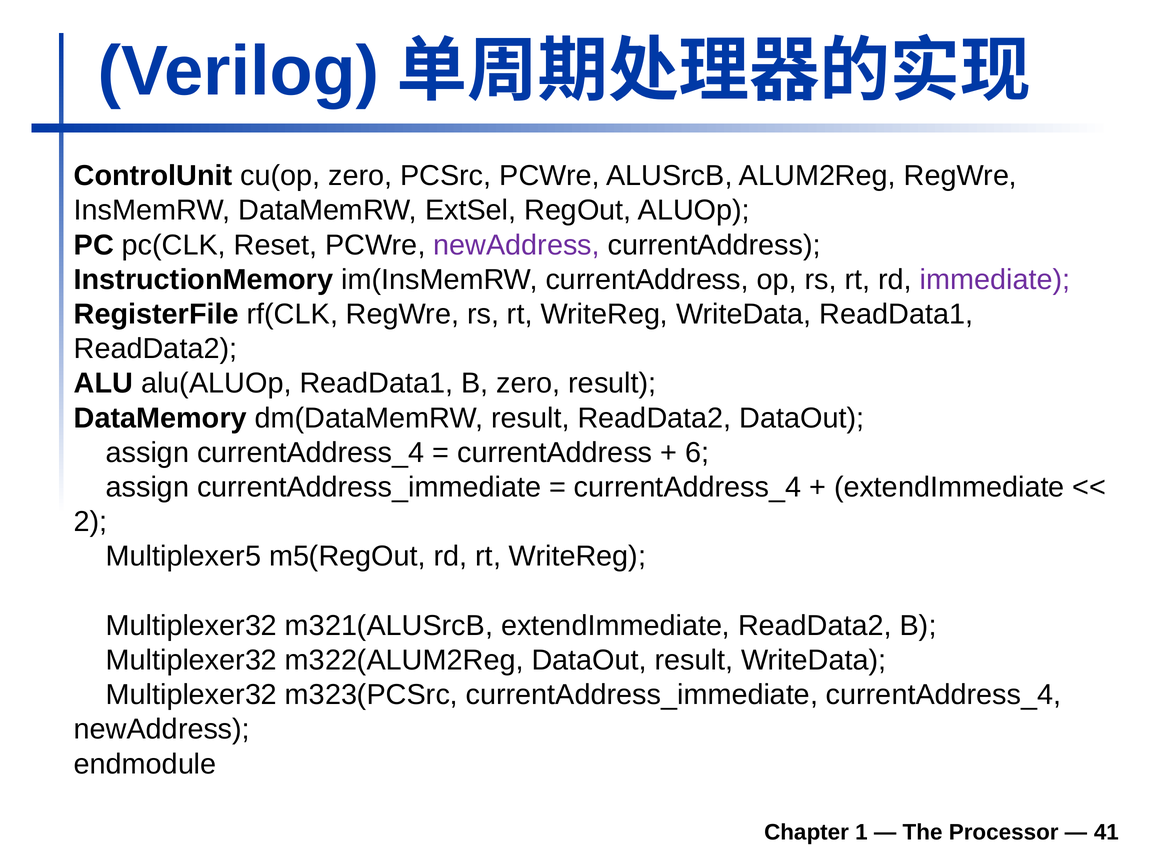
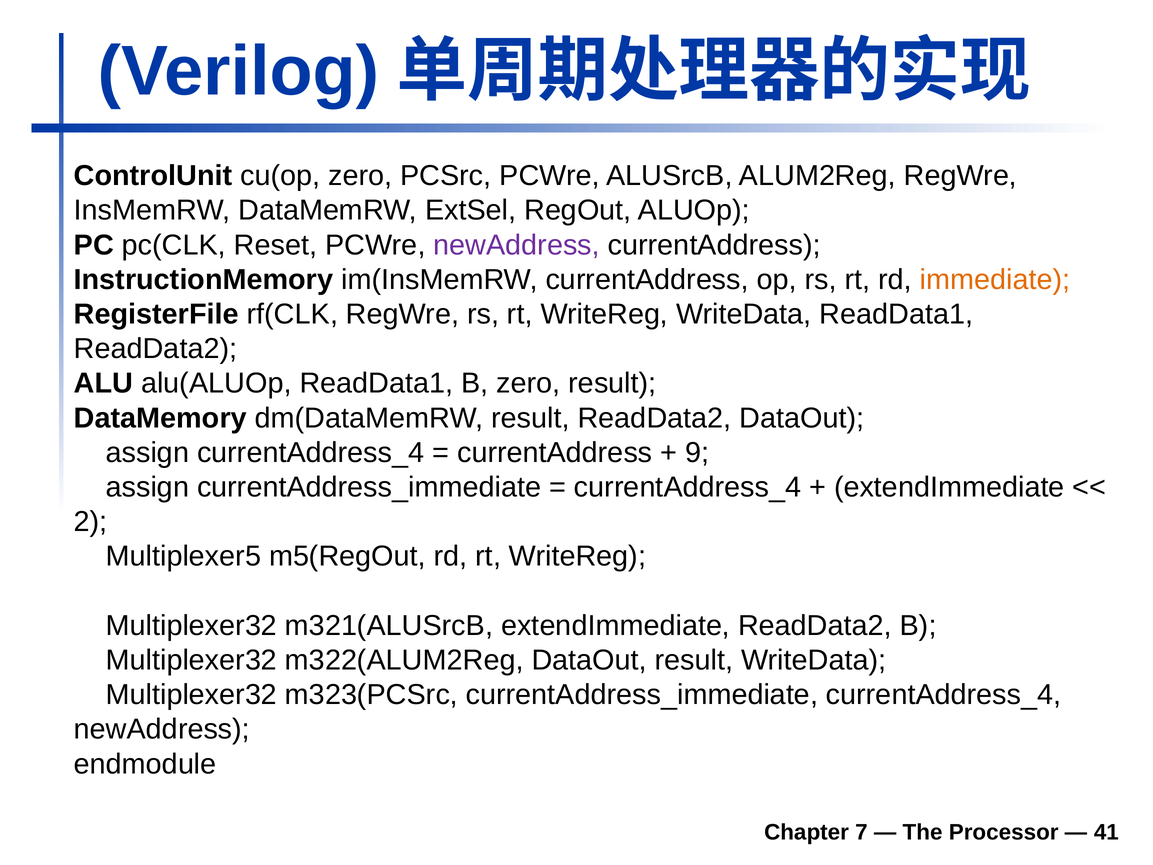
immediate colour: purple -> orange (995, 280)
6: 6 -> 9 (697, 453)
1: 1 -> 7 (861, 832)
